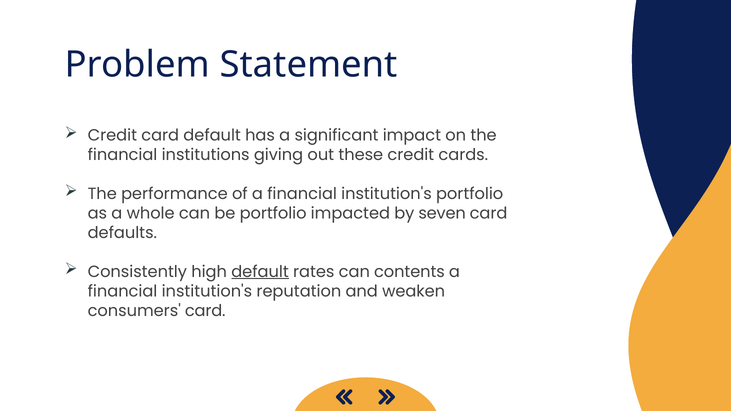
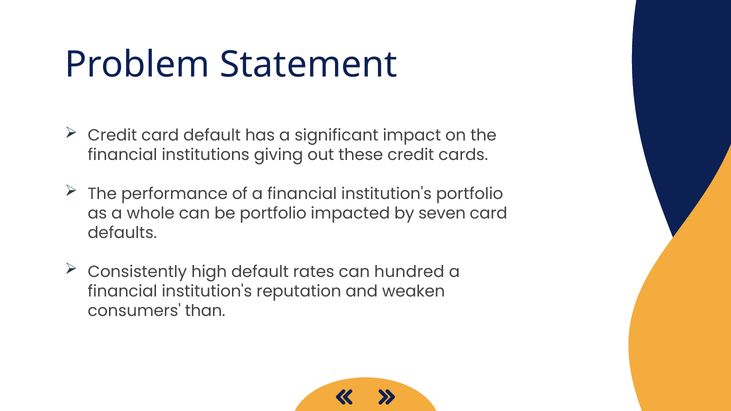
default underline: present -> none (260, 272)
contents: contents -> hundred (409, 272)
consumers card: card -> than (205, 311)
